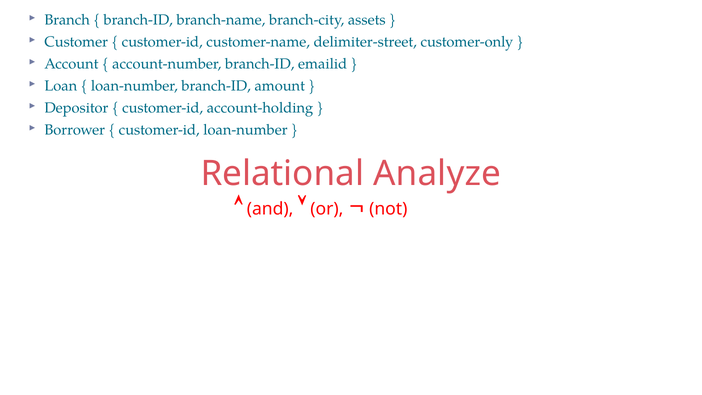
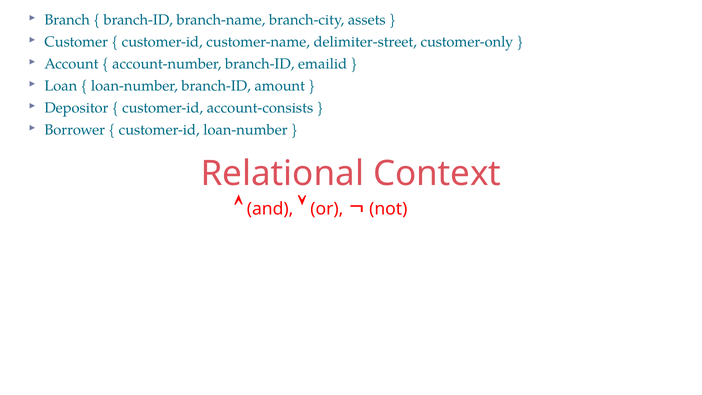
account-holding: account-holding -> account-consists (260, 108)
Analyze: Analyze -> Context (437, 174)
